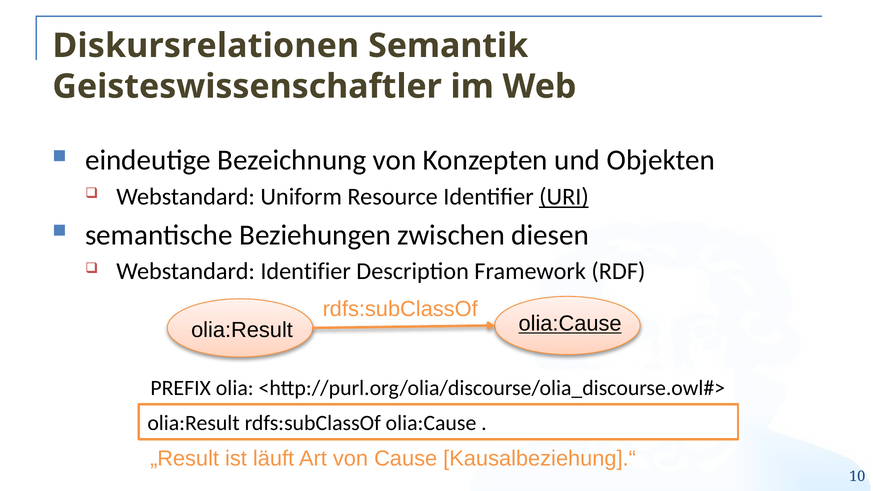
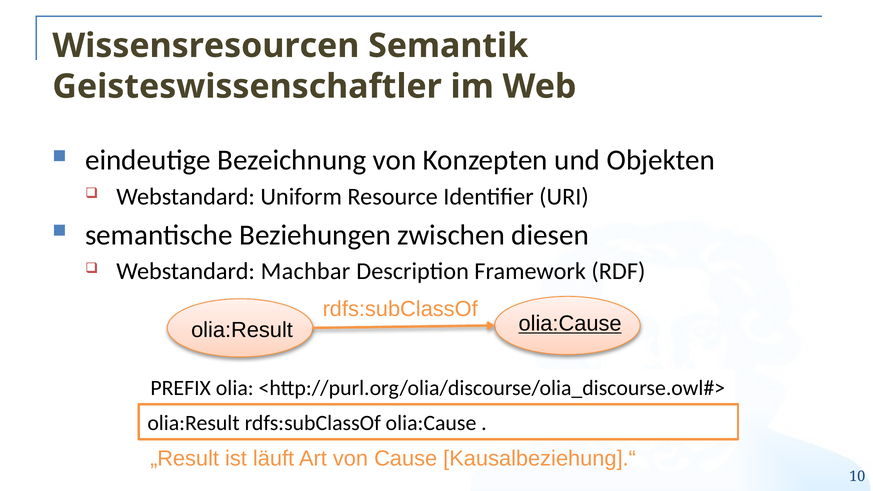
Diskursrelationen: Diskursrelationen -> Wissensresourcen (206, 46)
URI underline: present -> none (564, 197)
Webstandard Identifier: Identifier -> Machbar (305, 271)
